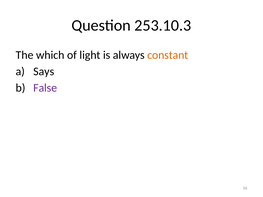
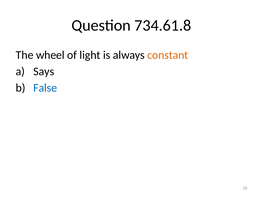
253.10.3: 253.10.3 -> 734.61.8 (163, 25)
which: which -> wheel (50, 55)
False colour: purple -> blue (45, 88)
